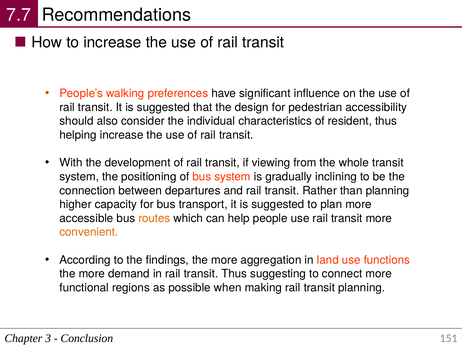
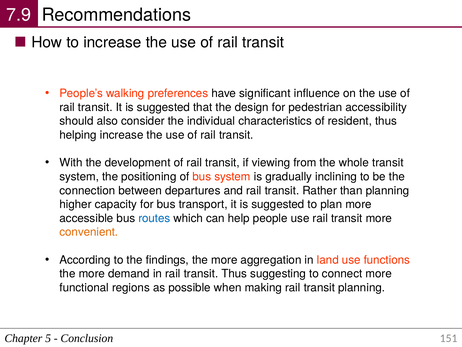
7.7: 7.7 -> 7.9 (19, 15)
routes colour: orange -> blue (154, 218)
3: 3 -> 5 (48, 338)
